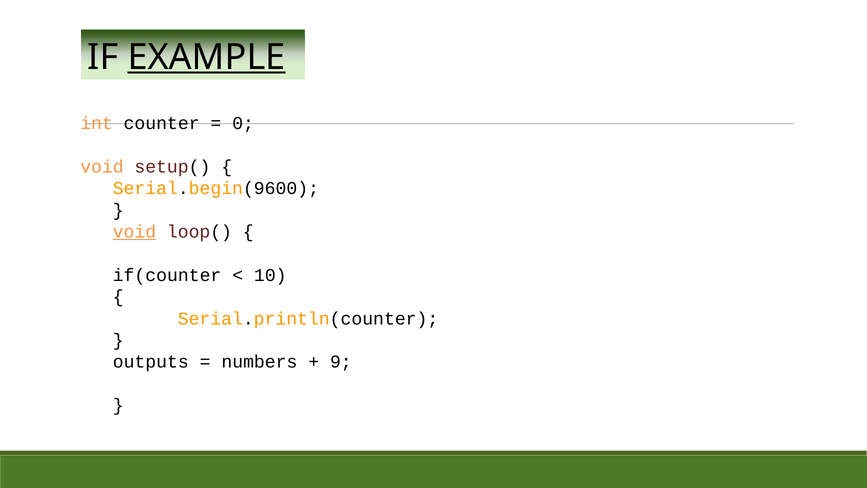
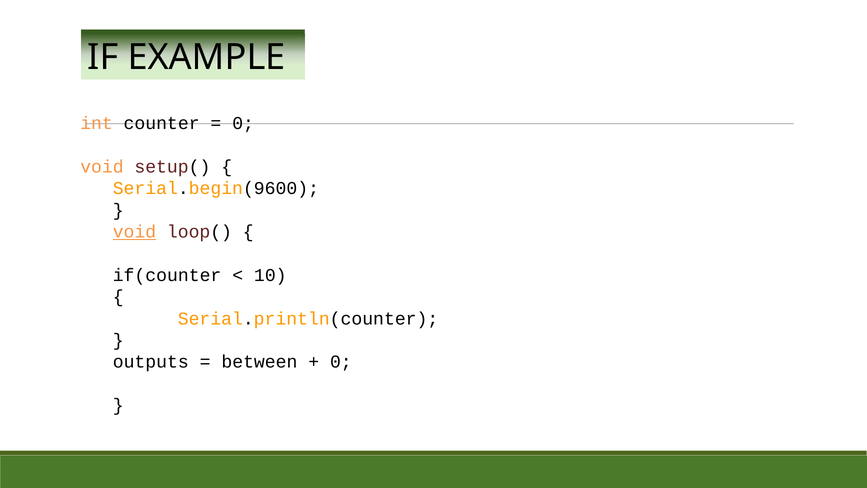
EXAMPLE underline: present -> none (207, 57)
numbers: numbers -> between (259, 362)
9: 9 -> 0 (341, 362)
